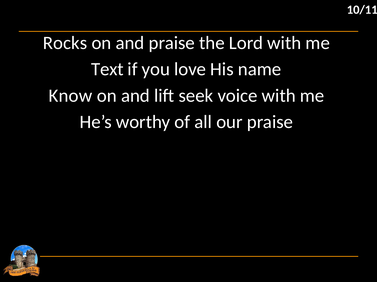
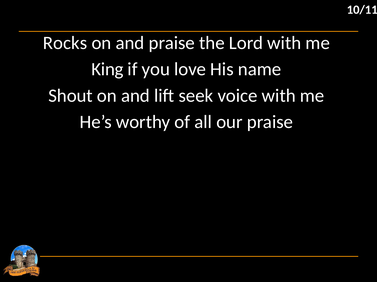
Text: Text -> King (107, 69)
Know: Know -> Shout (71, 96)
